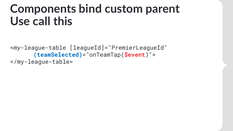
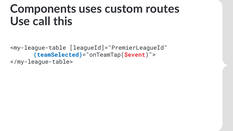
bind: bind -> uses (90, 9)
parent: parent -> routes (163, 9)
